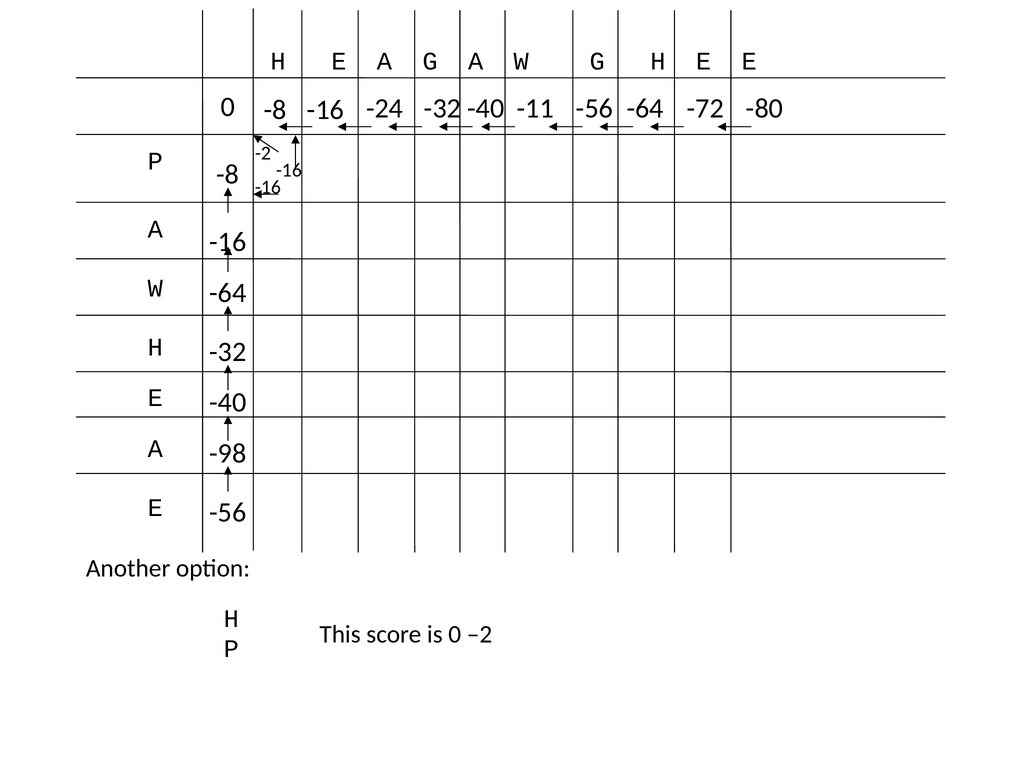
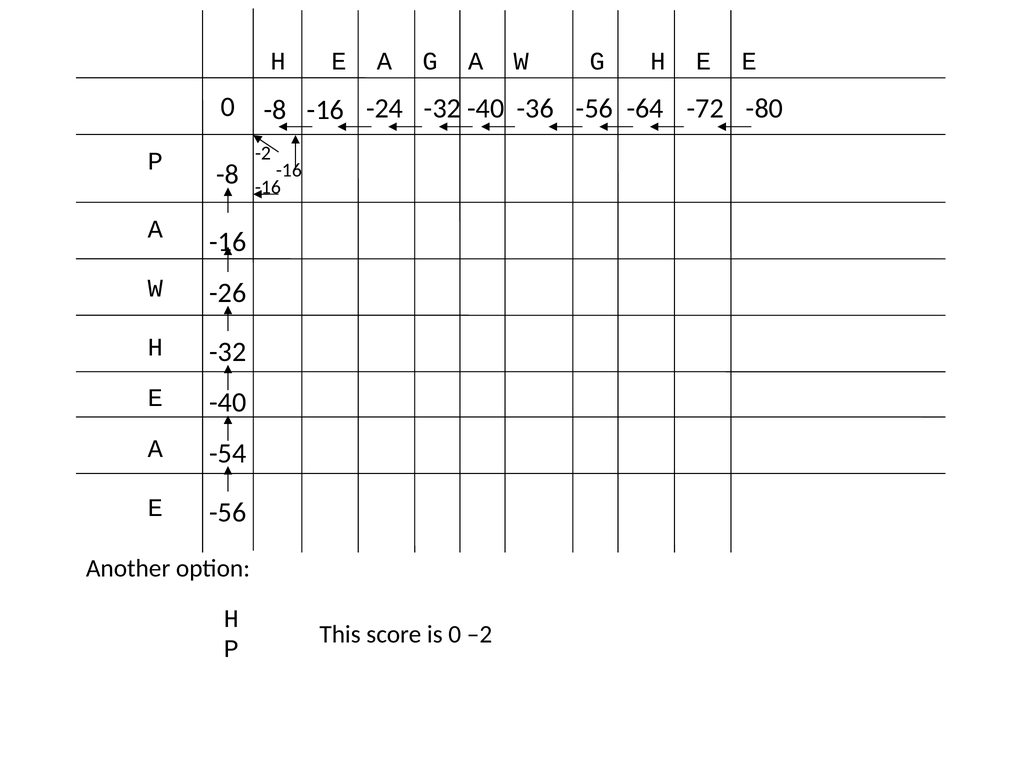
-11: -11 -> -36 (535, 108)
-64: -64 -> -26 (228, 293)
-98: -98 -> -54 (228, 453)
